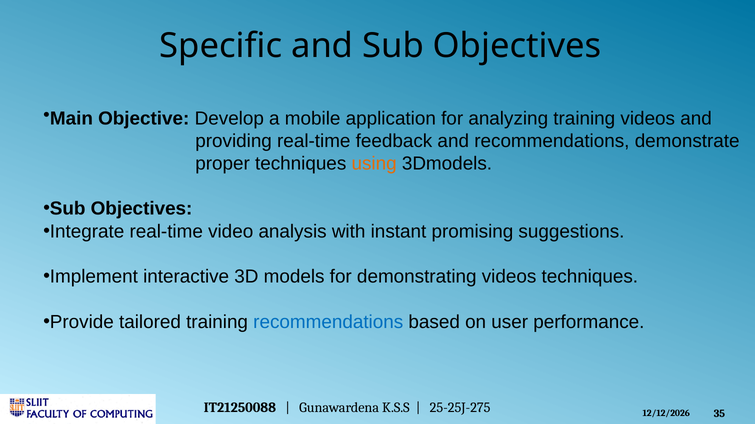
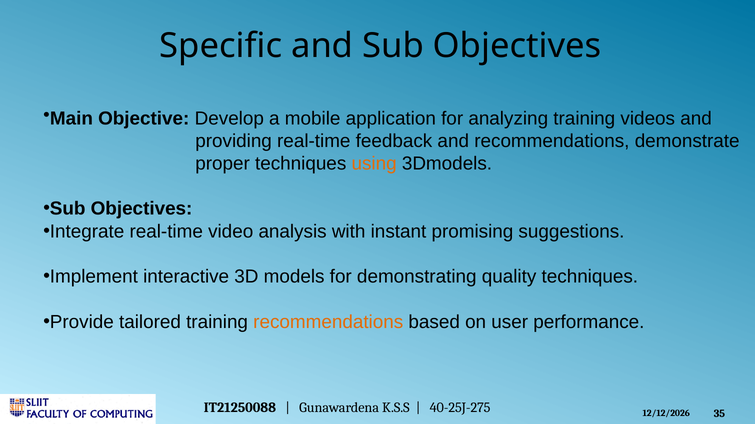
demonstrating videos: videos -> quality (509, 277)
recommendations colour: blue -> orange (328, 322)
25-25J-275: 25-25J-275 -> 40-25J-275 (460, 408)
